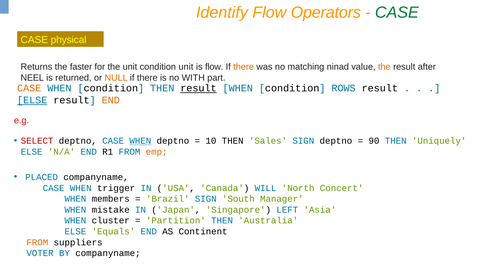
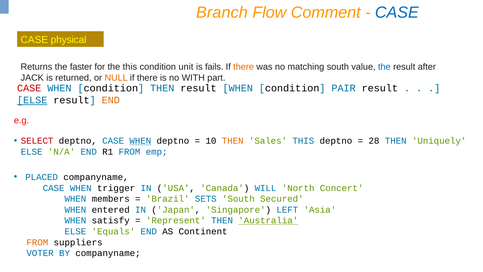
Identify: Identify -> Branch (222, 13)
Operators: Operators -> Comment (326, 13)
CASE colour: green -> blue (397, 13)
the unit: unit -> this (130, 67)
is flow: flow -> fails (214, 67)
matching ninad: ninad -> south (338, 67)
the colour: orange -> blue (384, 67)
NEEL: NEEL -> JACK (32, 78)
CASE colour: orange -> red (29, 88)
result underline: present -> none (198, 88)
ROWS: ROWS -> PAIR (344, 88)
THEN colour: black -> orange (233, 141)
Sales SIGN: SIGN -> THIS (303, 141)
90: 90 -> 28 (374, 141)
emp colour: orange -> blue (157, 152)
Brazil SIGN: SIGN -> SETS (206, 199)
Manager: Manager -> Secured (282, 199)
mistake: mistake -> entered (111, 210)
cluster: cluster -> satisfy (111, 220)
Partition: Partition -> Represent (176, 220)
Australia underline: none -> present (268, 220)
